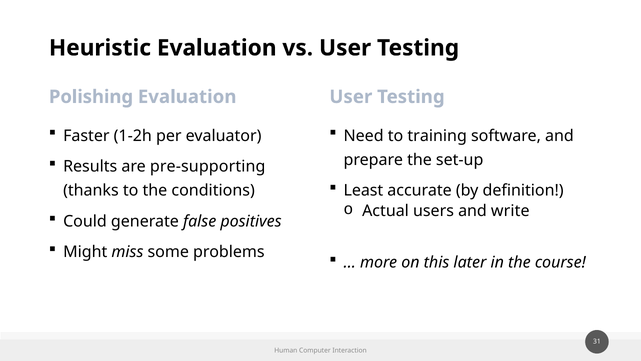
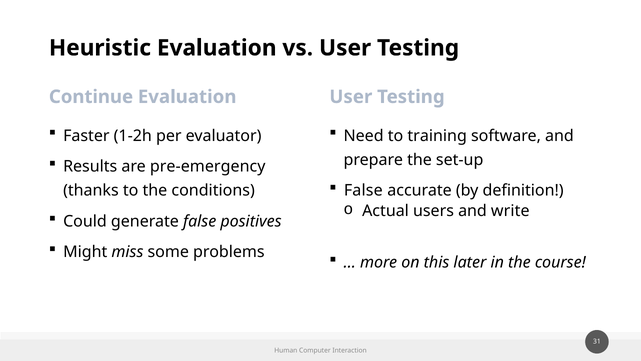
Polishing: Polishing -> Continue (91, 97)
pre-supporting: pre-supporting -> pre-emergency (208, 166)
Least: Least -> False (363, 190)
